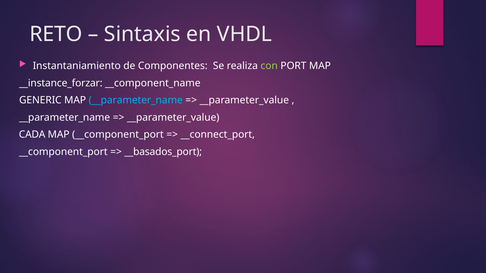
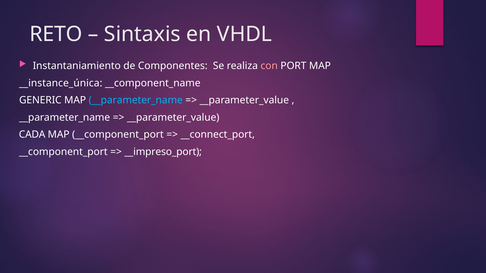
con colour: light green -> pink (269, 66)
__instance_forzar: __instance_forzar -> __instance_única (61, 83)
__basados_port: __basados_port -> __impreso_port (163, 152)
